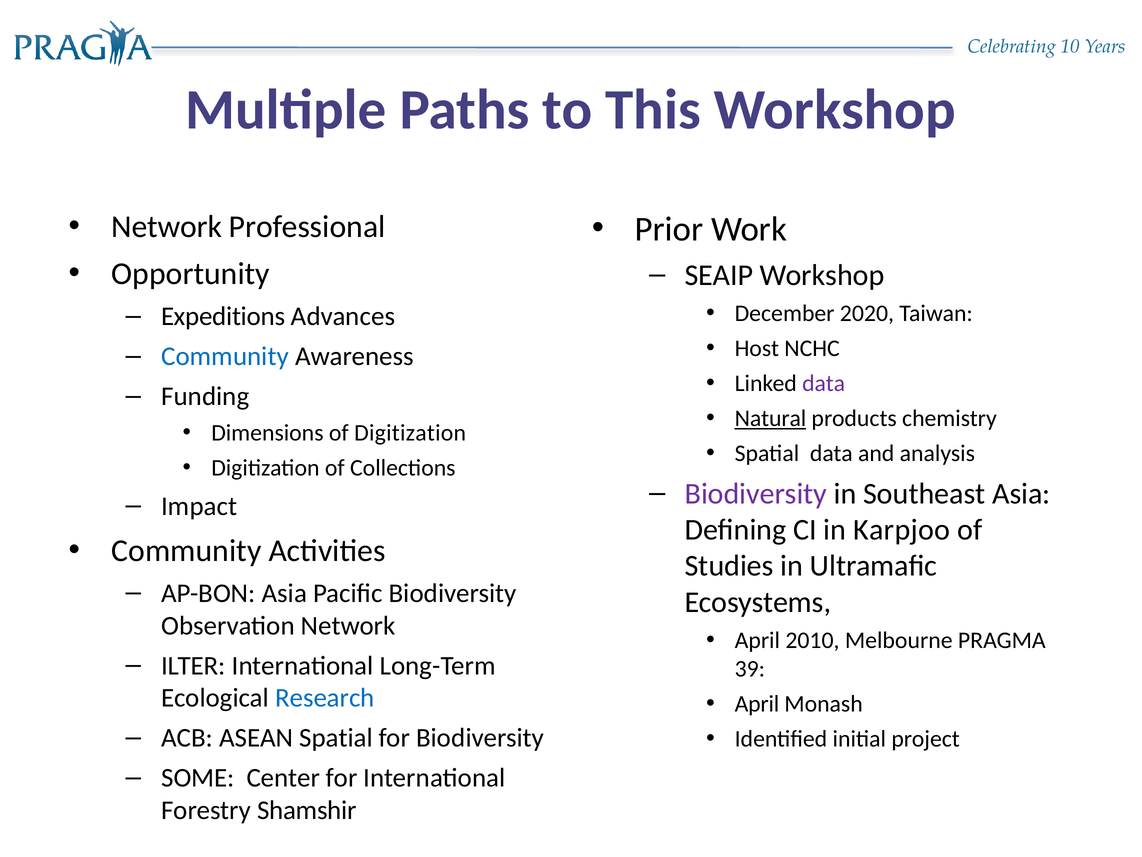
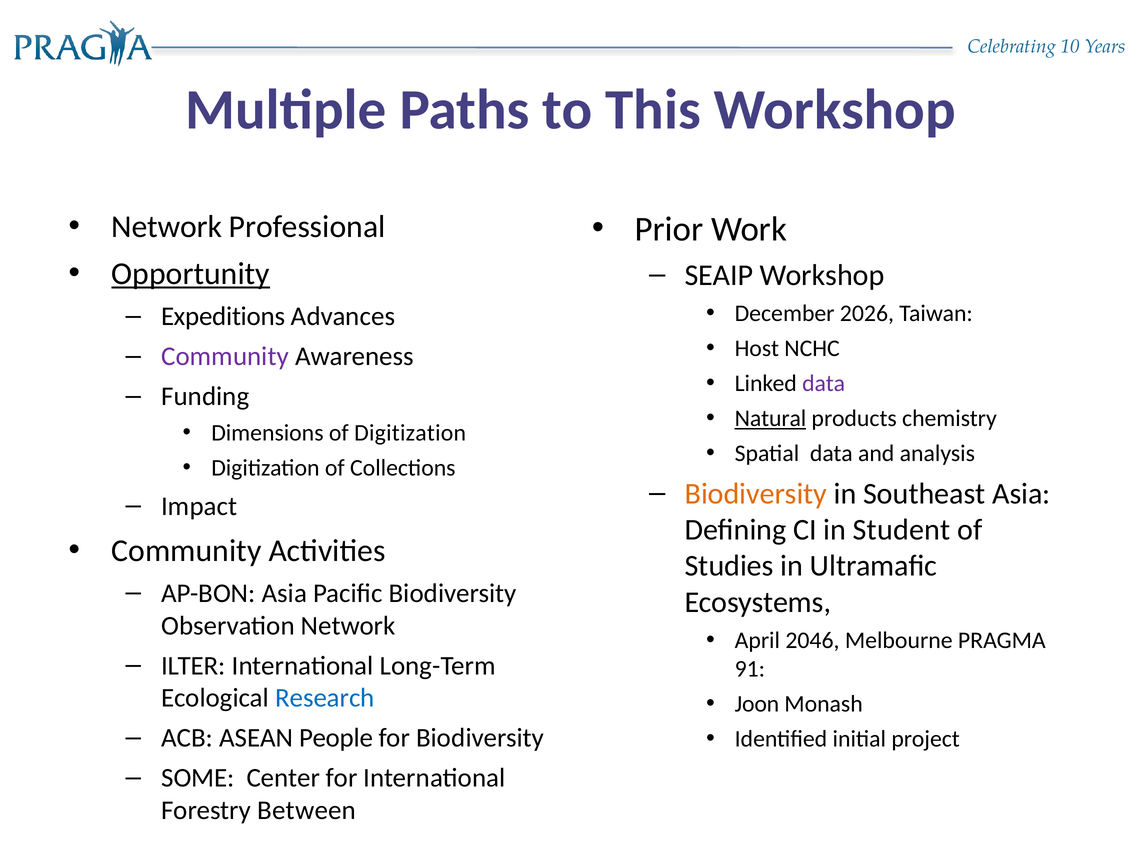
Opportunity underline: none -> present (191, 274)
2020: 2020 -> 2026 (867, 313)
Community colour: blue -> purple (225, 356)
Biodiversity colour: purple -> orange (756, 493)
Karpjoo: Karpjoo -> Student (902, 530)
2010: 2010 -> 2046 (812, 640)
39: 39 -> 91 (750, 669)
April: April -> Joon (757, 704)
ASEAN Spatial: Spatial -> People (336, 738)
Shamshir: Shamshir -> Between (307, 810)
